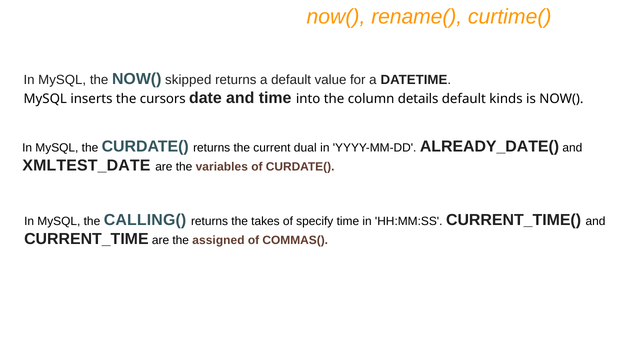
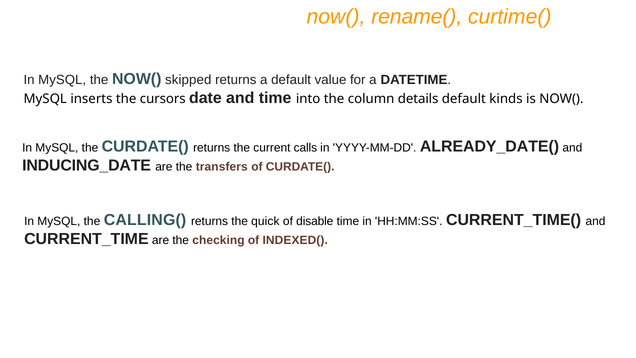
dual: dual -> calls (305, 148)
XMLTEST_DATE: XMLTEST_DATE -> INDUCING_DATE (87, 166)
variables: variables -> transfers (222, 167)
takes: takes -> quick (265, 221)
specify: specify -> disable (315, 221)
assigned: assigned -> checking (218, 240)
COMMAS(: COMMAS( -> INDEXED( (295, 240)
